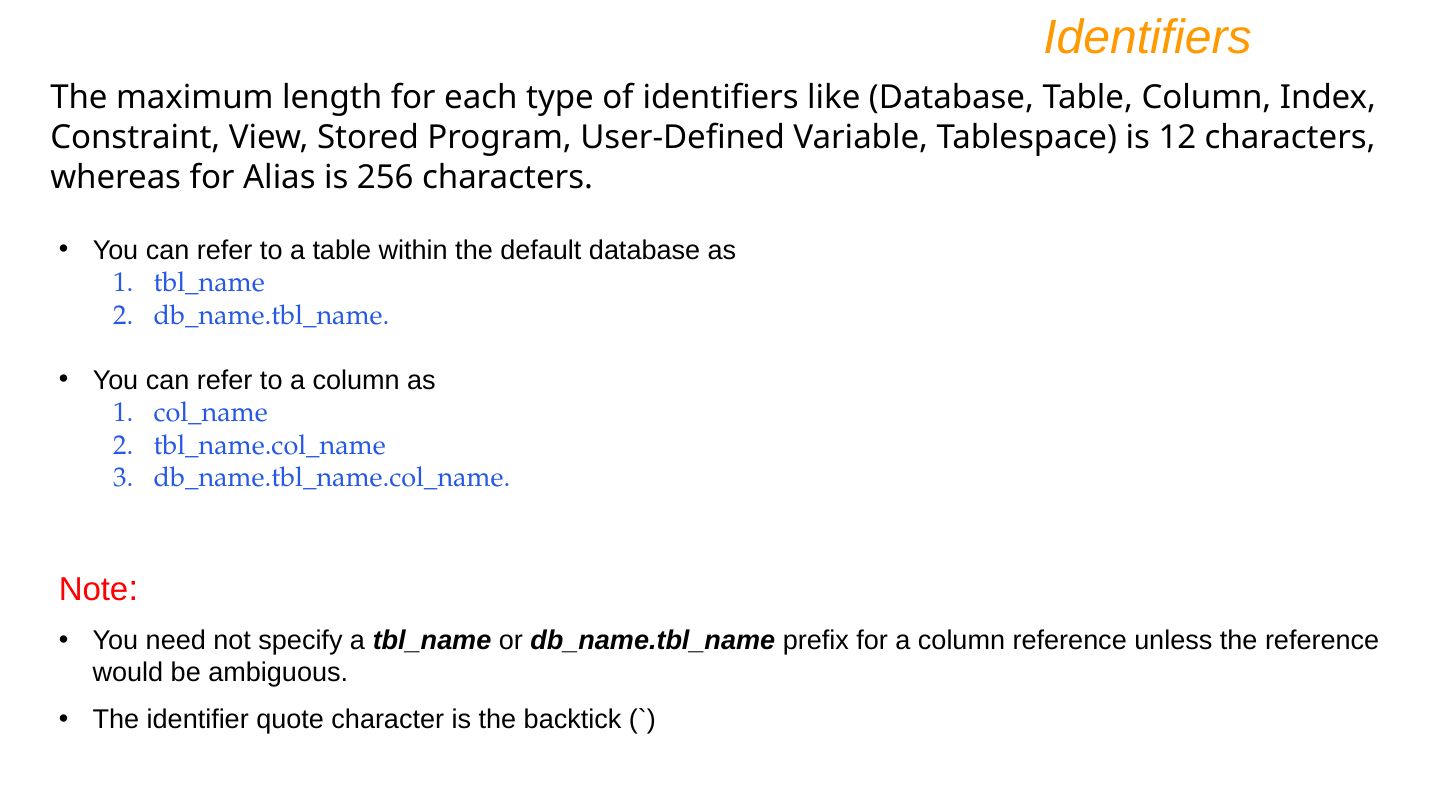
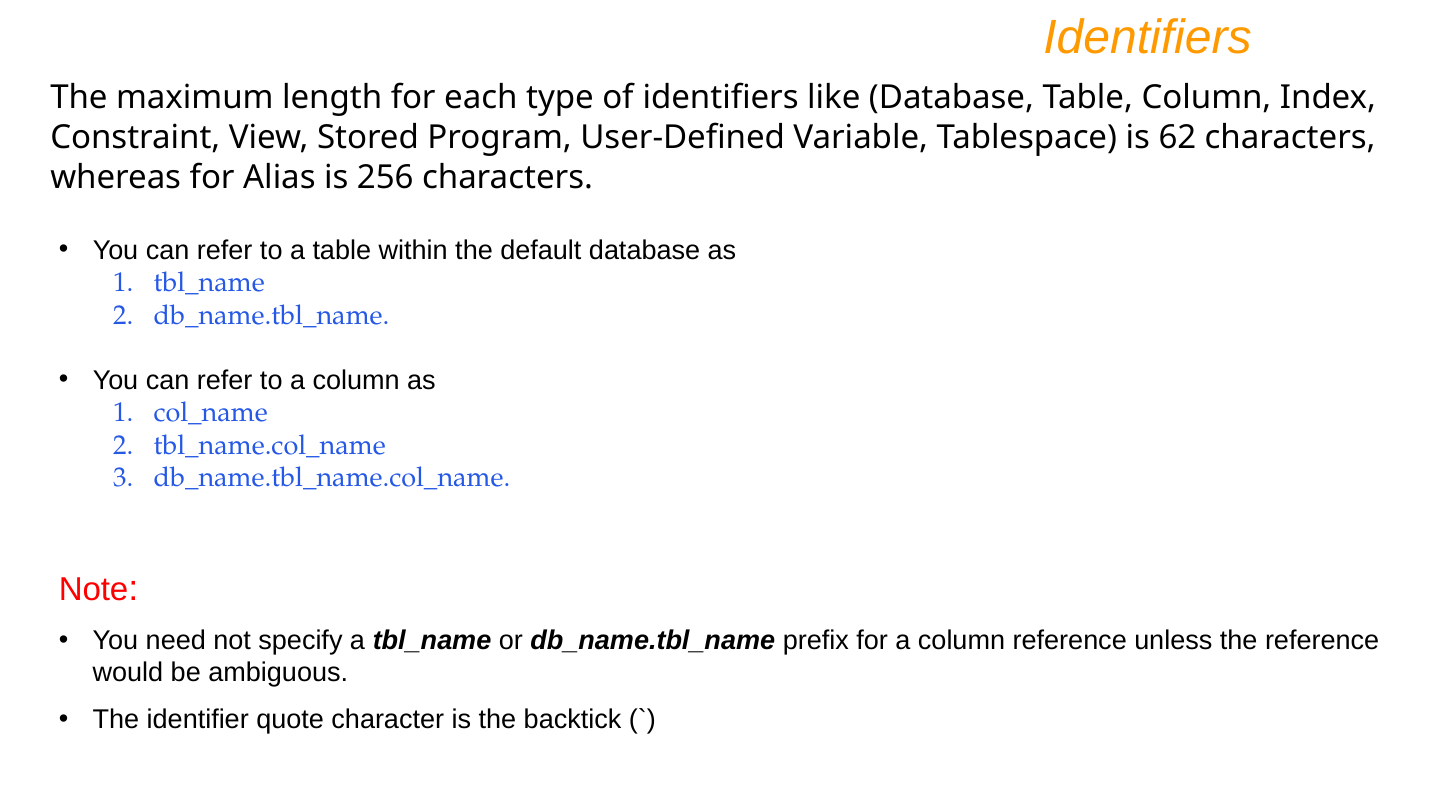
12: 12 -> 62 (1177, 138)
